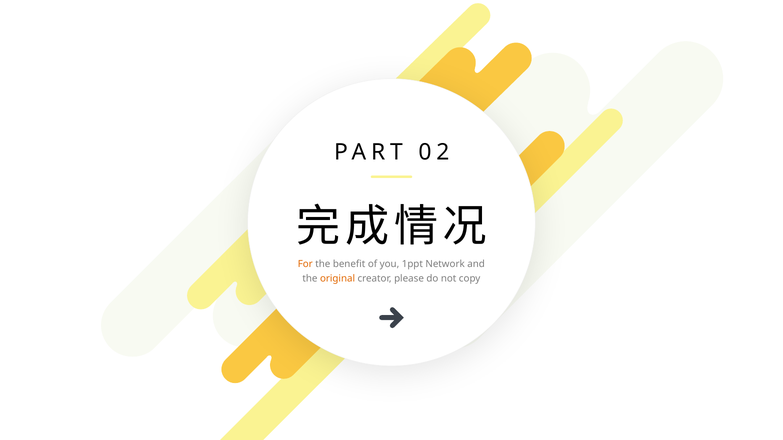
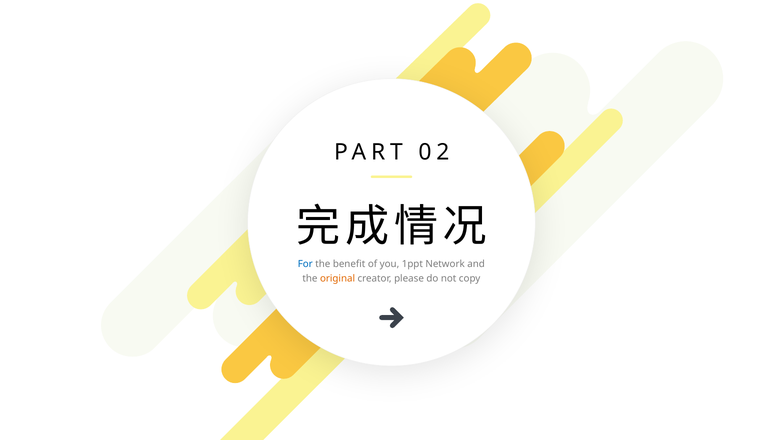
For colour: orange -> blue (305, 264)
